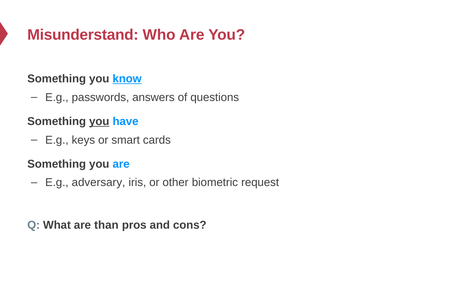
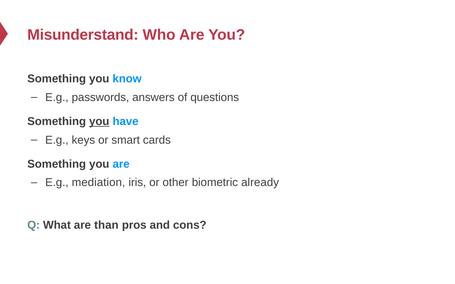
know underline: present -> none (127, 79)
adversary: adversary -> mediation (98, 183)
request: request -> already (260, 183)
